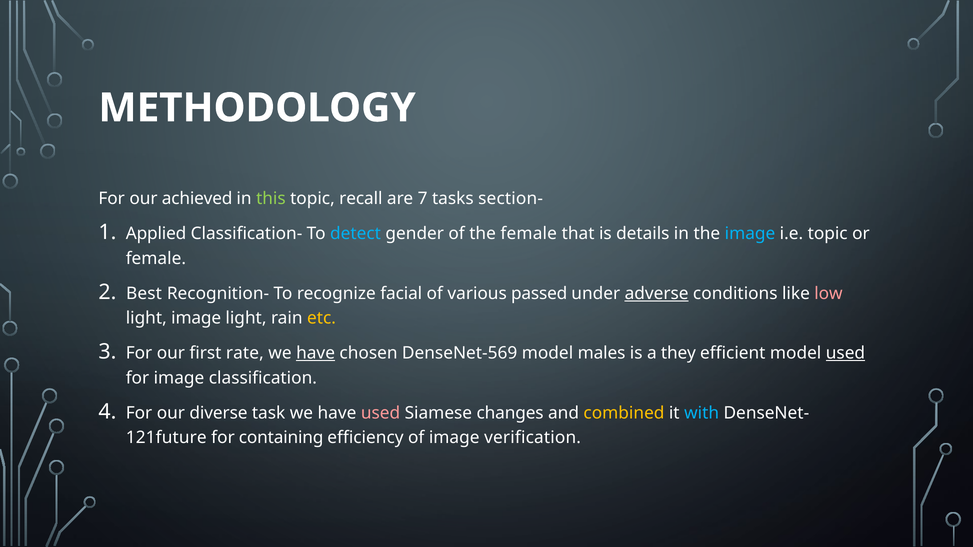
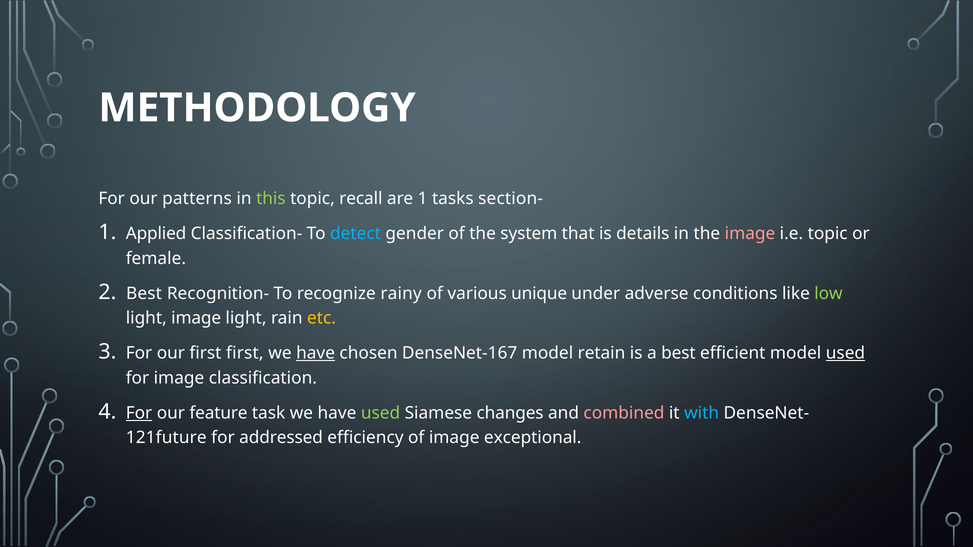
achieved: achieved -> patterns (197, 199)
are 7: 7 -> 1 (423, 199)
the female: female -> system (529, 234)
image colour: light blue -> pink (750, 234)
facial: facial -> rainy (401, 294)
passed: passed -> unique (539, 294)
adverse underline: present -> none (657, 294)
low colour: pink -> light green (828, 294)
first rate: rate -> first (245, 353)
DenseNet-569: DenseNet-569 -> DenseNet-167 (460, 353)
males: males -> retain (601, 353)
a they: they -> best (678, 353)
For underline: none -> present (139, 413)
diverse: diverse -> feature (219, 413)
used colour: pink -> light green (381, 413)
combined colour: yellow -> pink (624, 413)
containing: containing -> addressed (281, 438)
verification: verification -> exceptional (533, 438)
